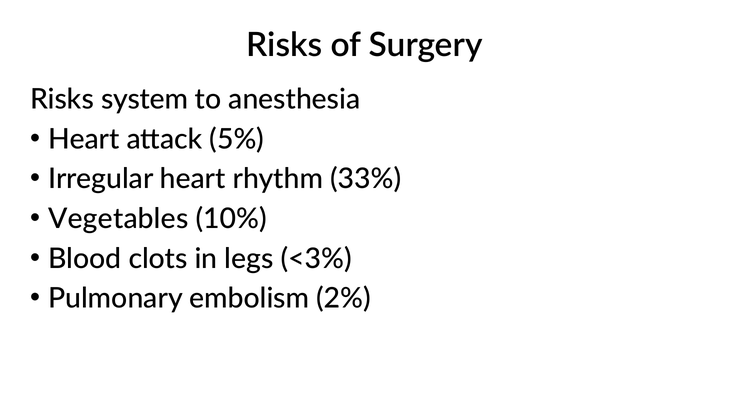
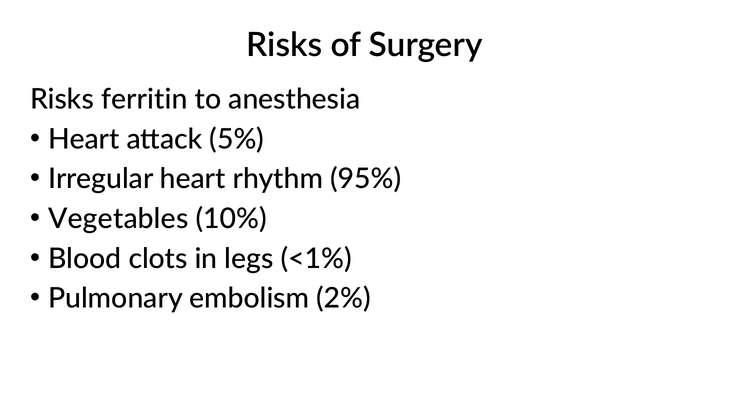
system: system -> ferritin (144, 99)
33%: 33% -> 95% (366, 179)
<3%: <3% -> <1% (316, 259)
